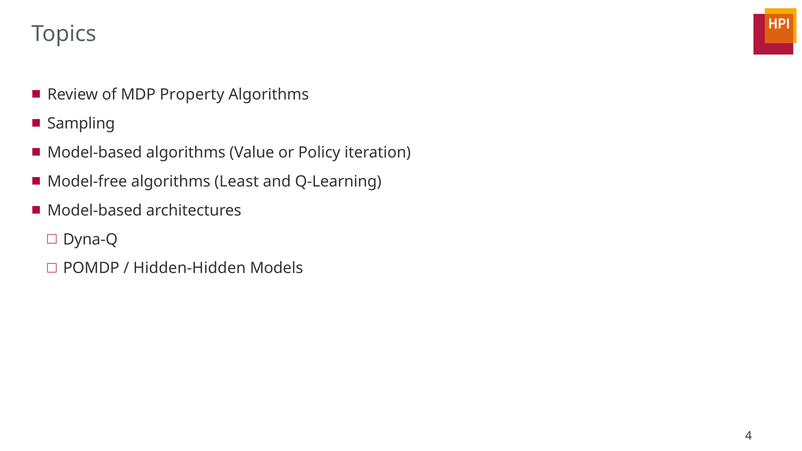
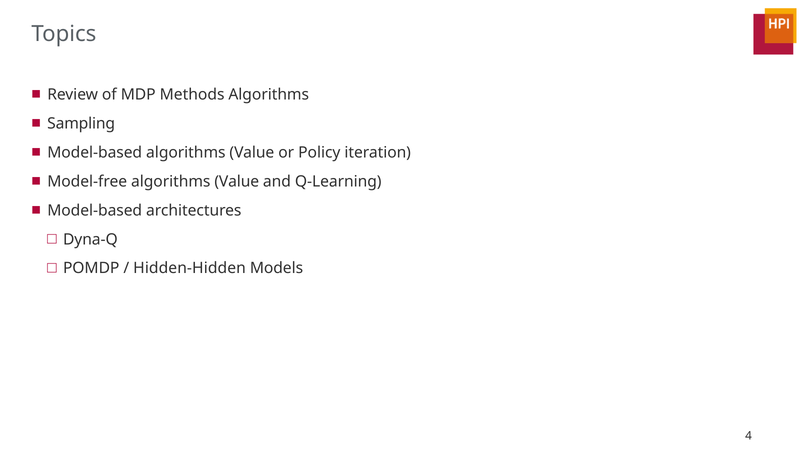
Property: Property -> Methods (192, 95)
Model-free algorithms Least: Least -> Value (237, 181)
